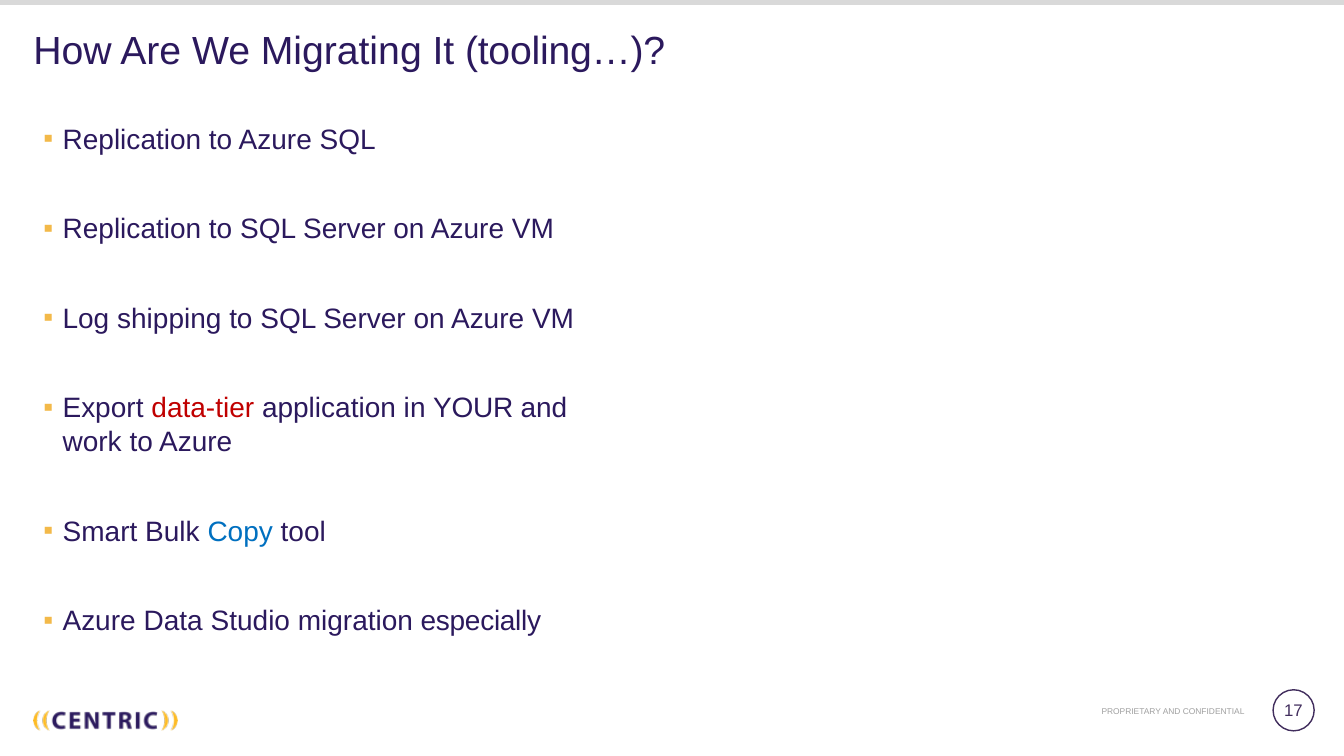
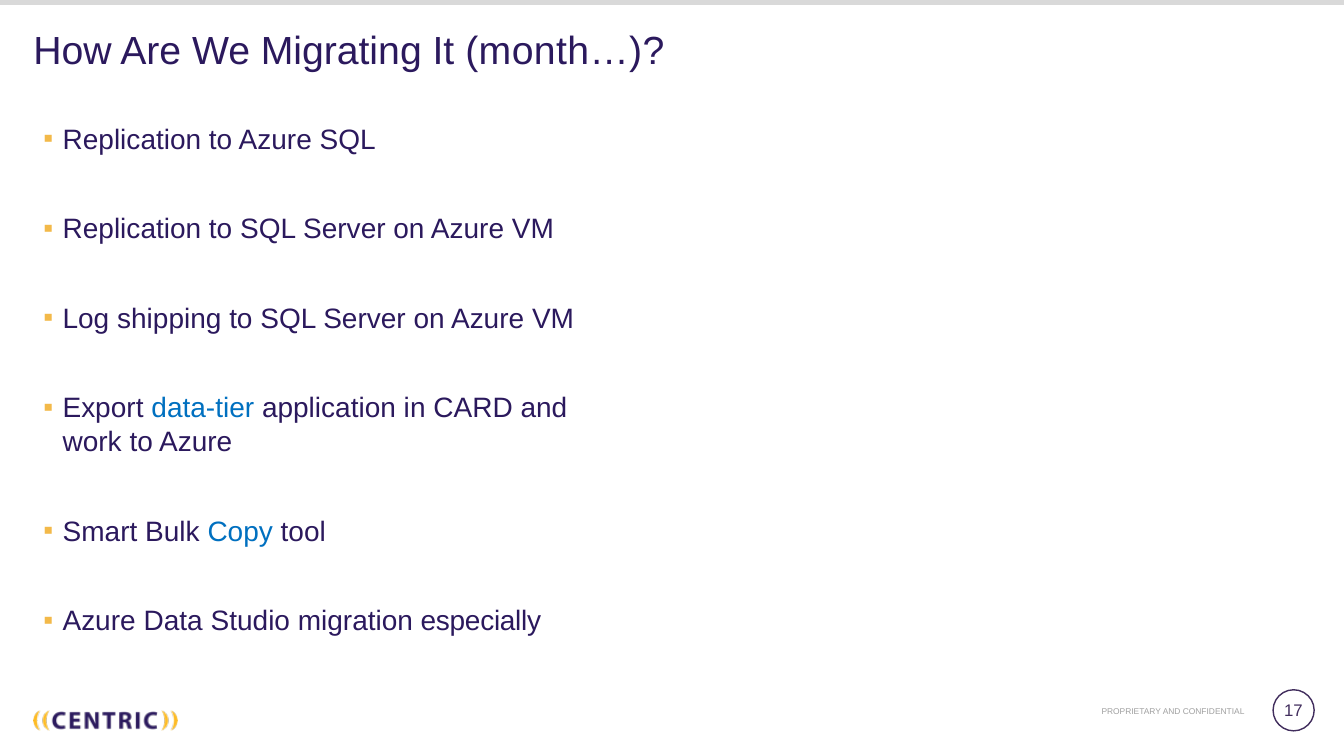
tooling…: tooling… -> month… (565, 51)
data-tier colour: red -> blue (203, 409)
YOUR: YOUR -> CARD (473, 409)
